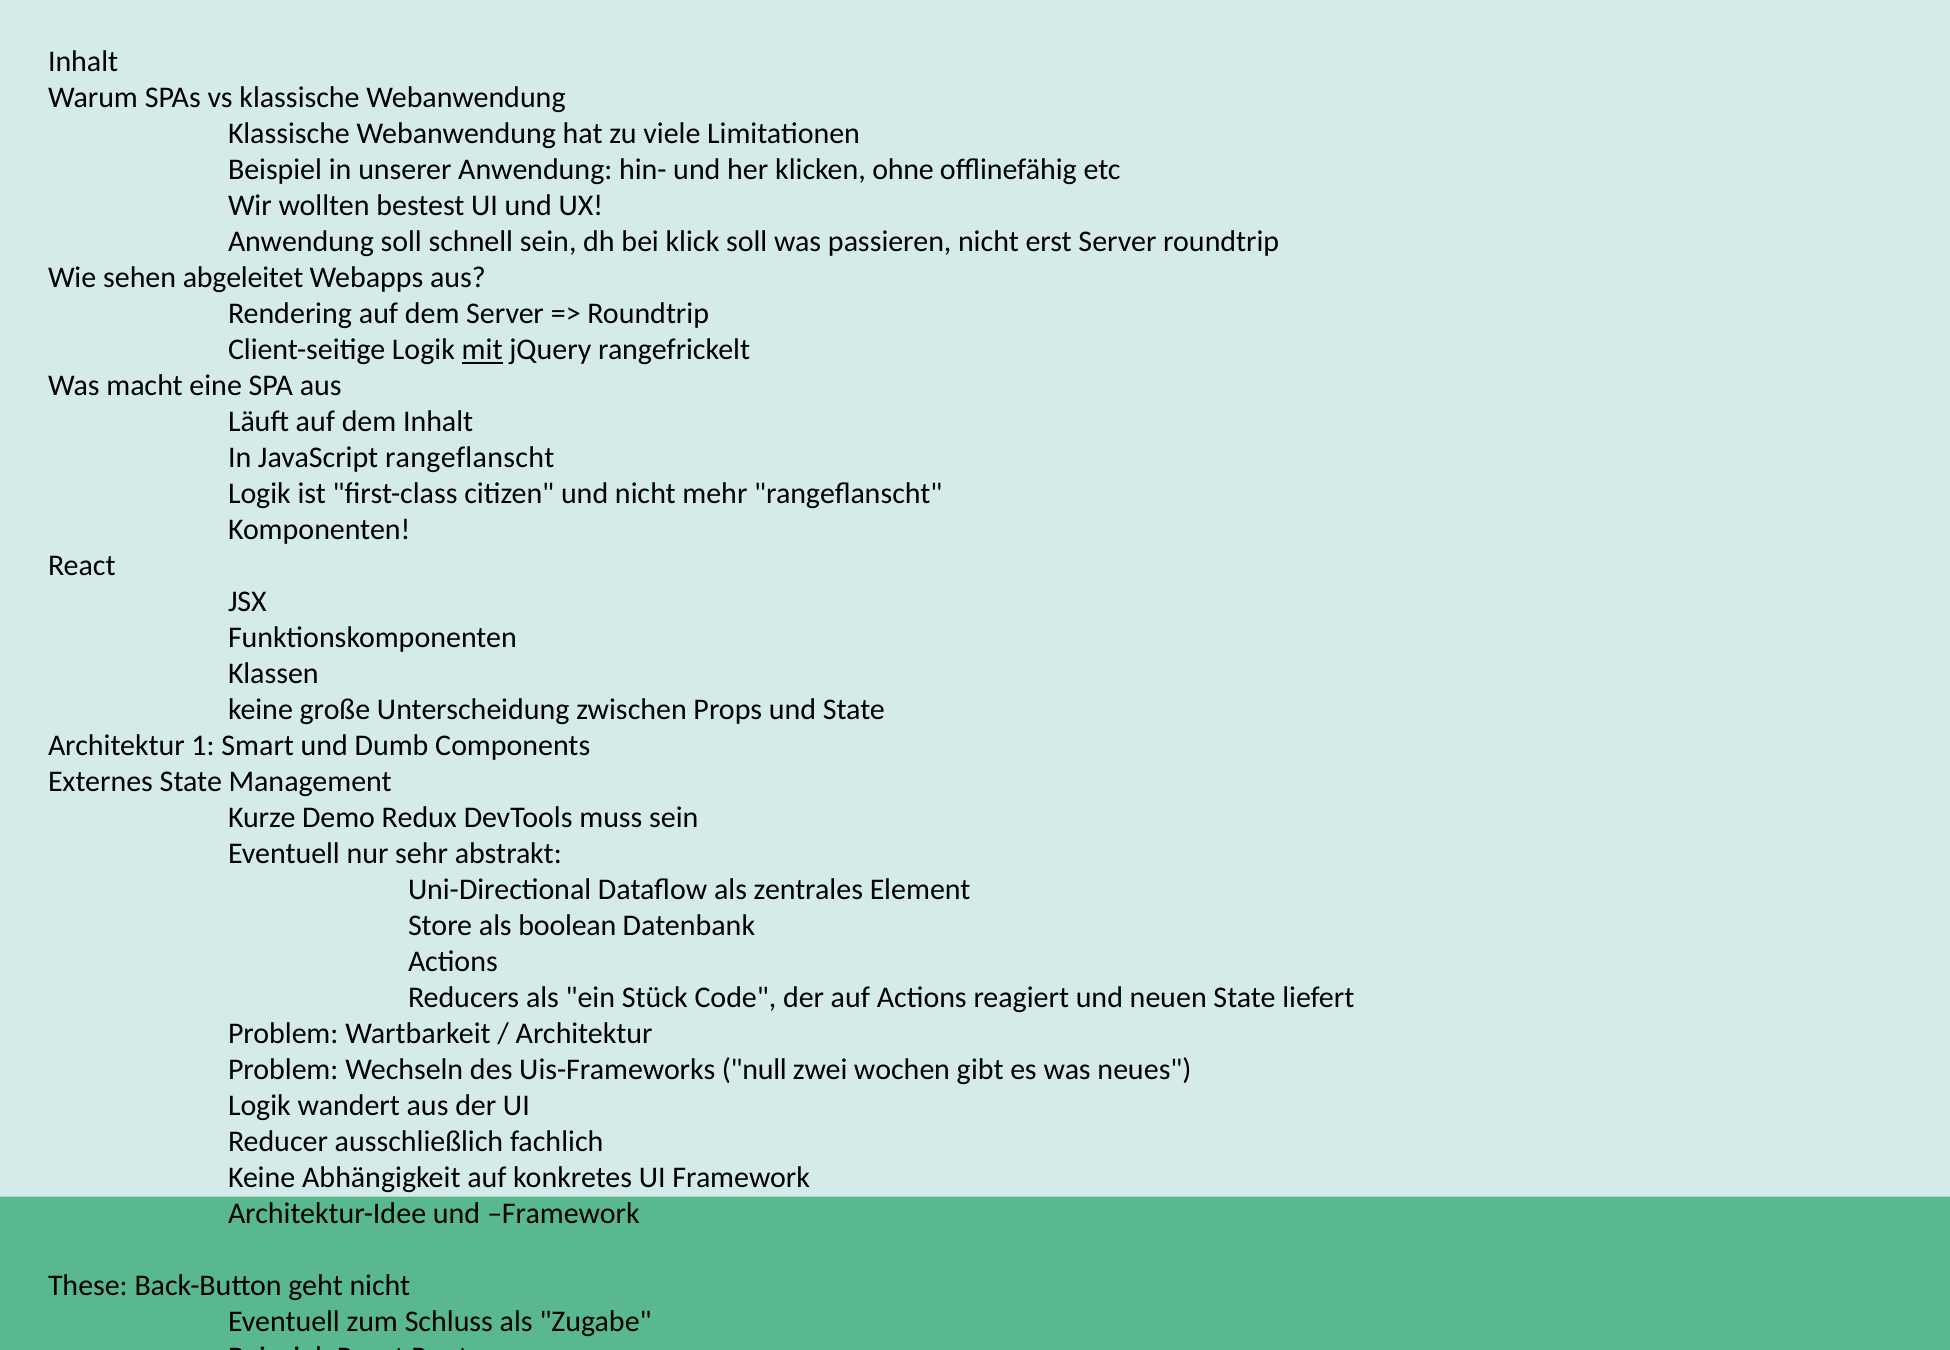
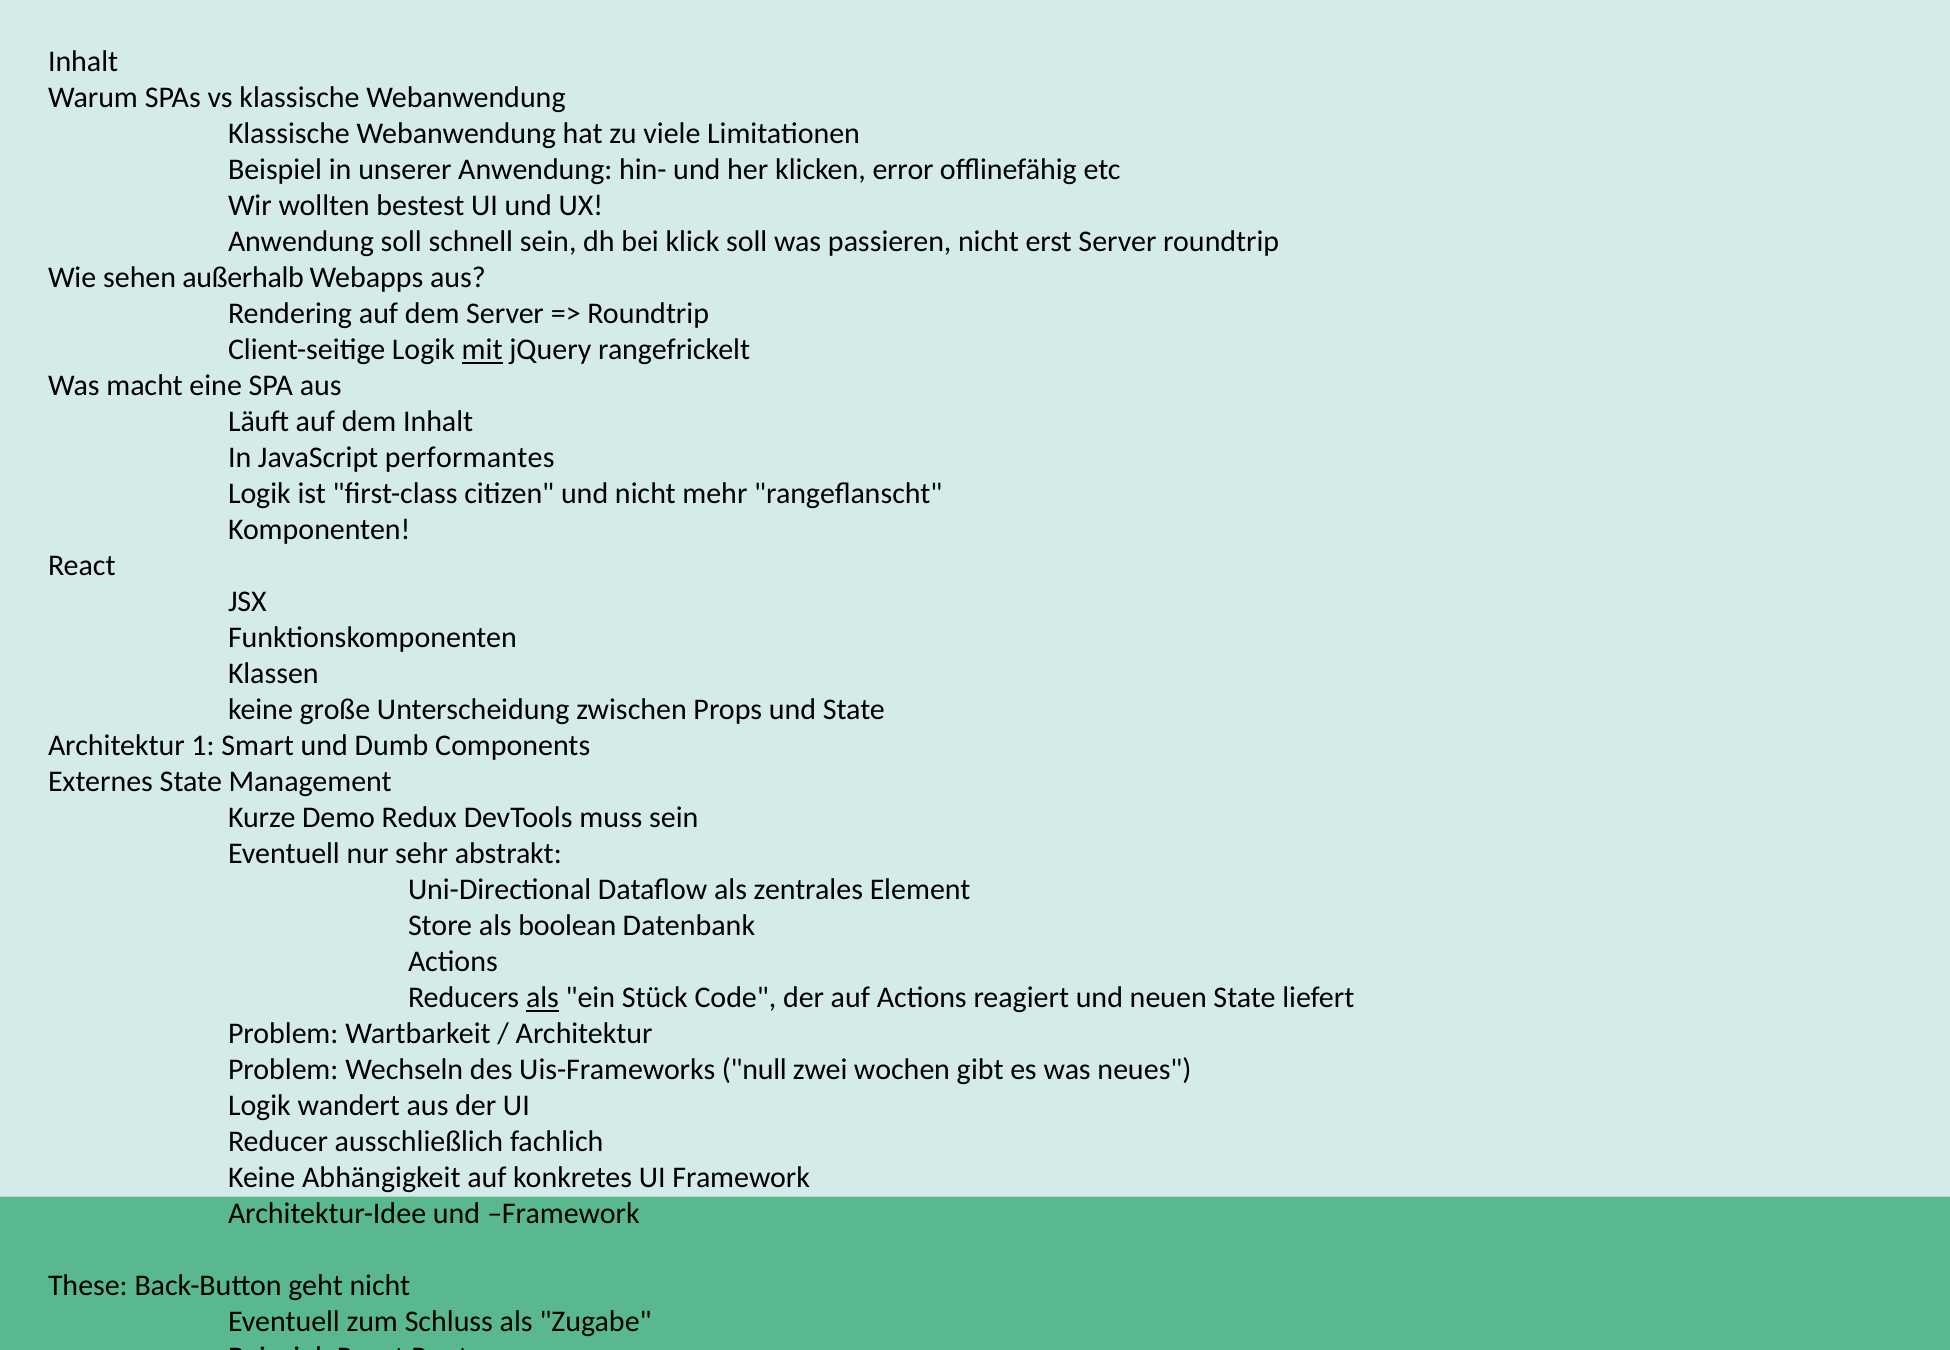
klicken ohne: ohne -> error (903, 170)
abgeleitet: abgeleitet -> außerhalb (243, 278)
JavaScript rangeflanscht: rangeflanscht -> performantes (470, 458)
als underline: none -> present (542, 998)
